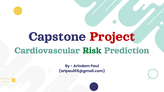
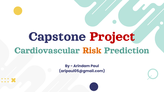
Risk colour: green -> orange (92, 50)
